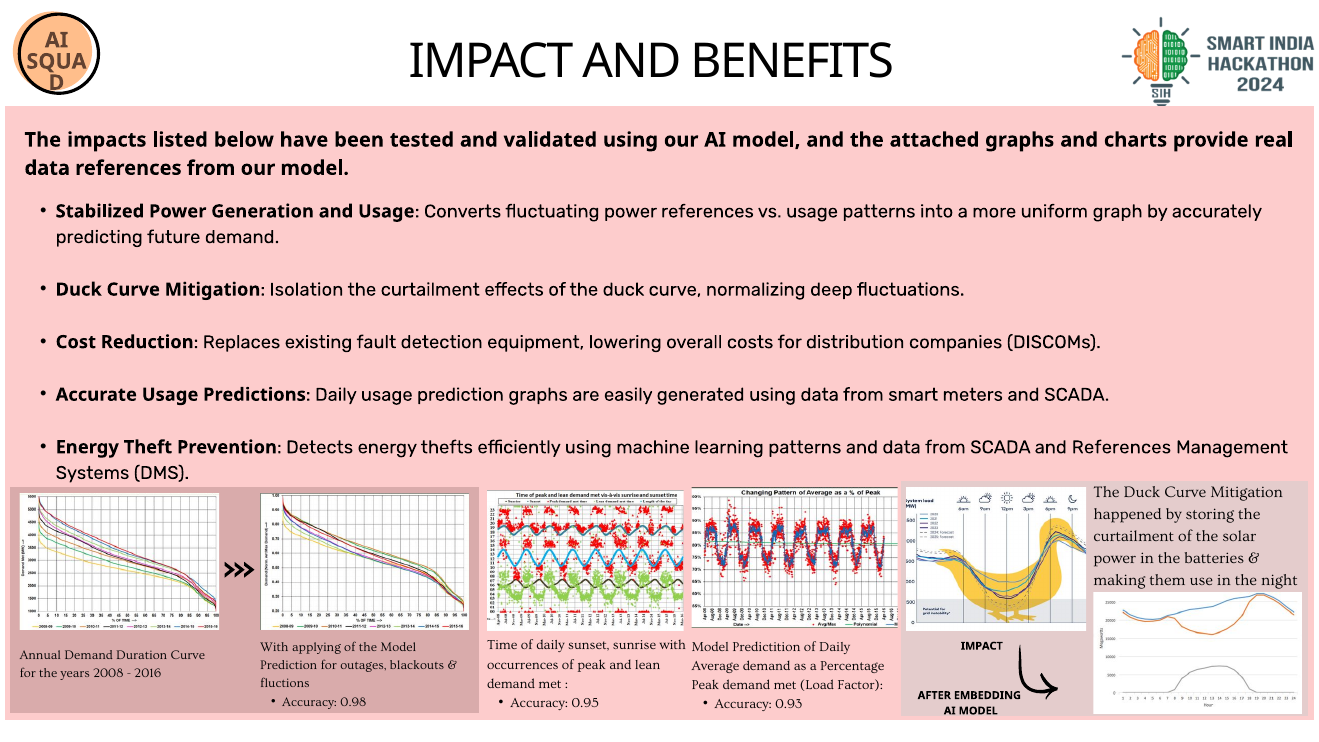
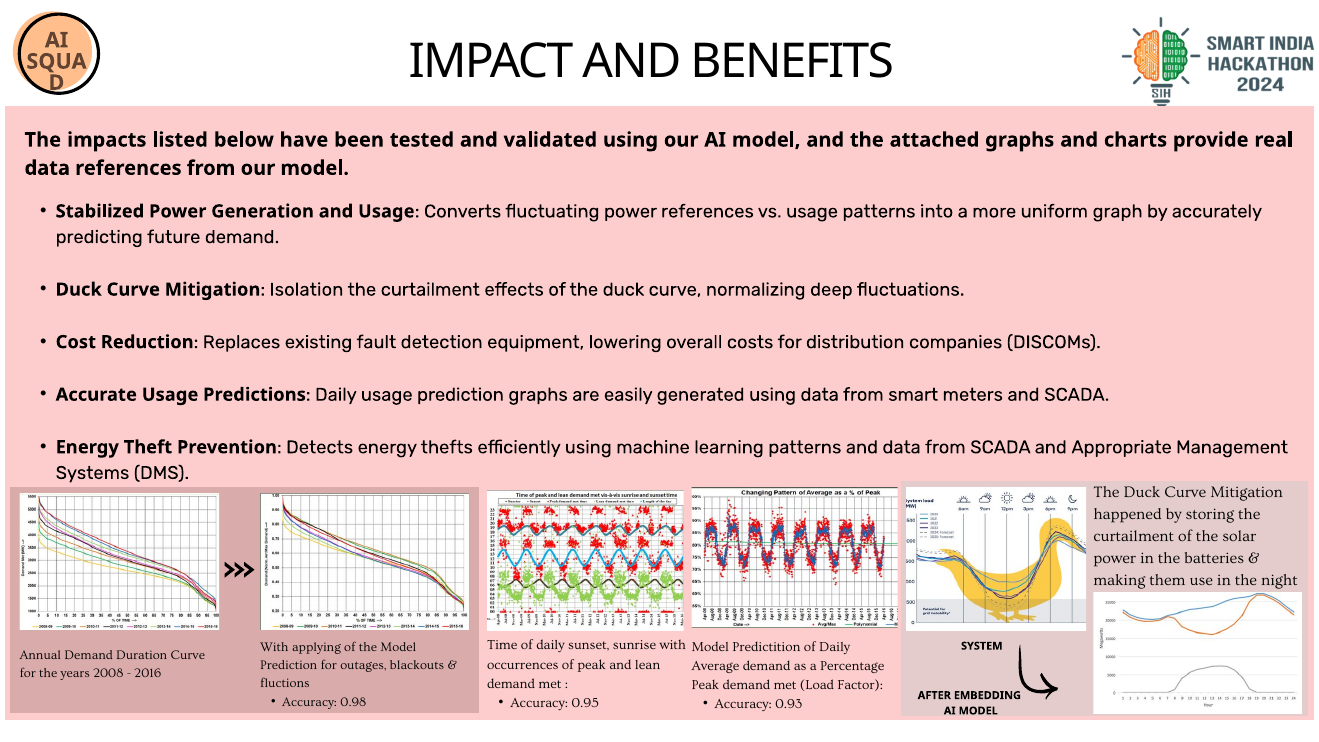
and References: References -> Appropriate (1122, 447)
IMPACT: IMPACT -> SYSTEM (982, 646)
